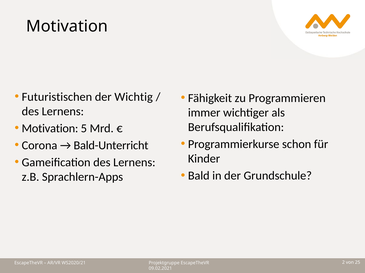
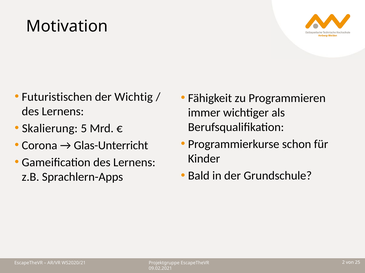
Motivation: Motivation -> Skalierung (50, 129)
Bald-Unterricht: Bald-Unterricht -> Glas-Unterricht (111, 146)
